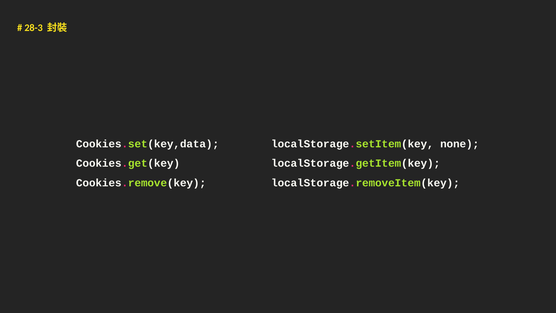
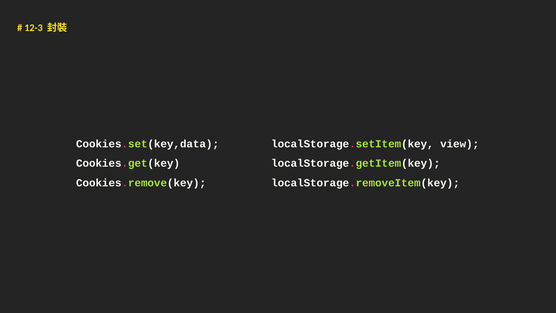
28-3: 28-3 -> 12-3 (34, 28)
none: none -> view (460, 144)
